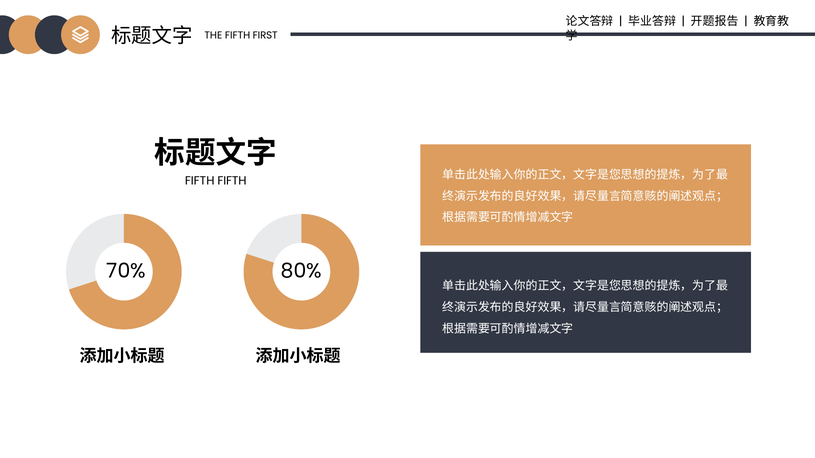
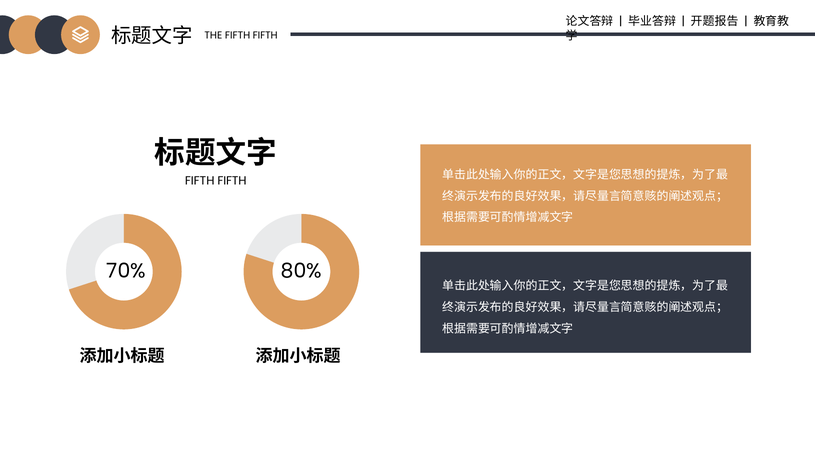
THE FIFTH FIRST: FIRST -> FIFTH (265, 35)
